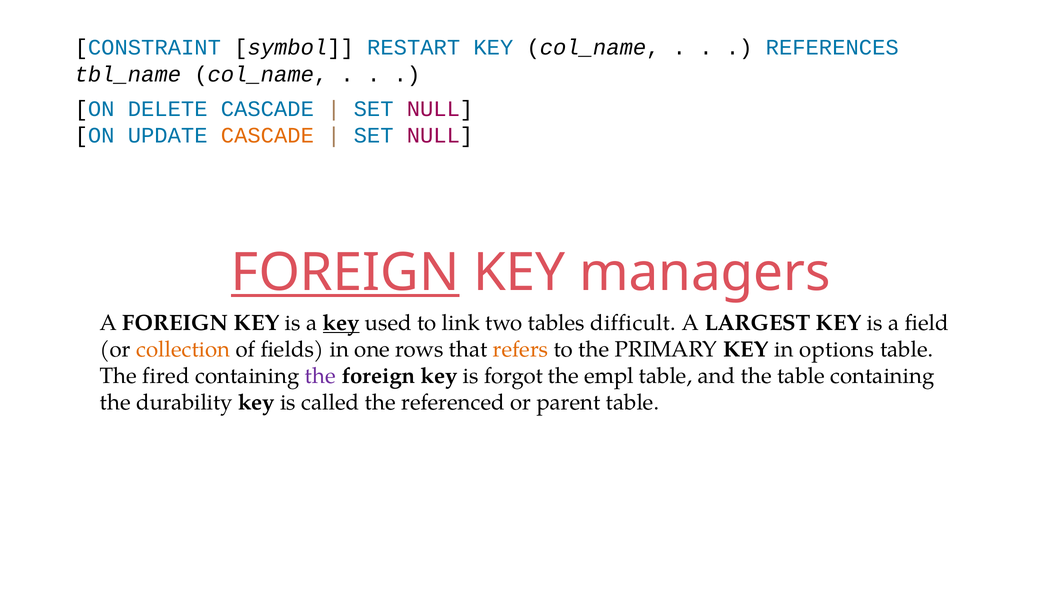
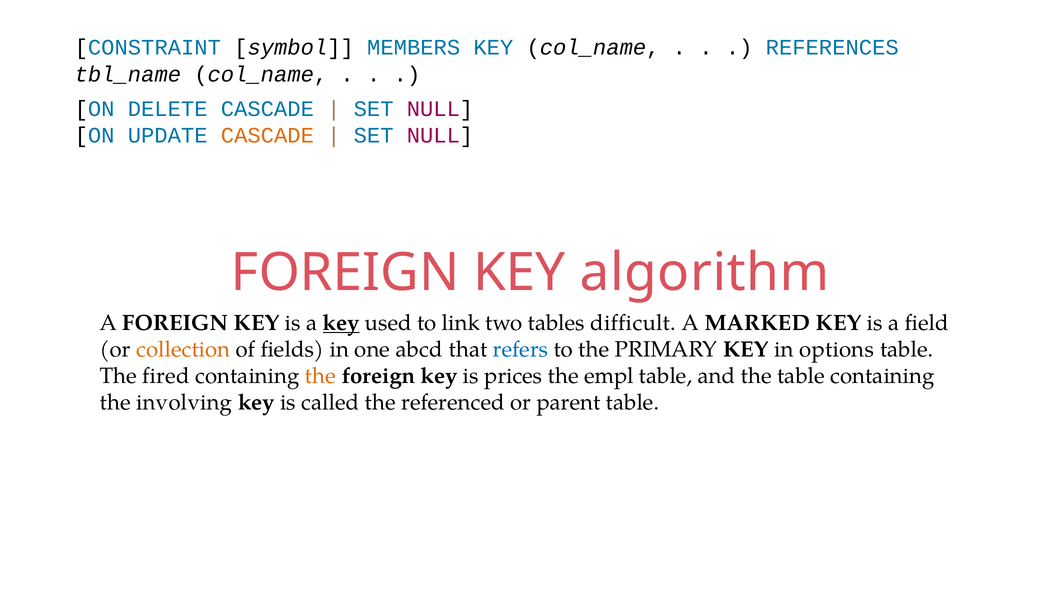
RESTART: RESTART -> MEMBERS (414, 48)
FOREIGN underline: present -> none (345, 273)
managers: managers -> algorithm (705, 273)
LARGEST: LARGEST -> MARKED (757, 323)
rows: rows -> abcd (419, 350)
refers colour: orange -> blue (521, 350)
the colour: purple -> orange (320, 376)
forgot: forgot -> prices (513, 376)
durability: durability -> involving (184, 403)
